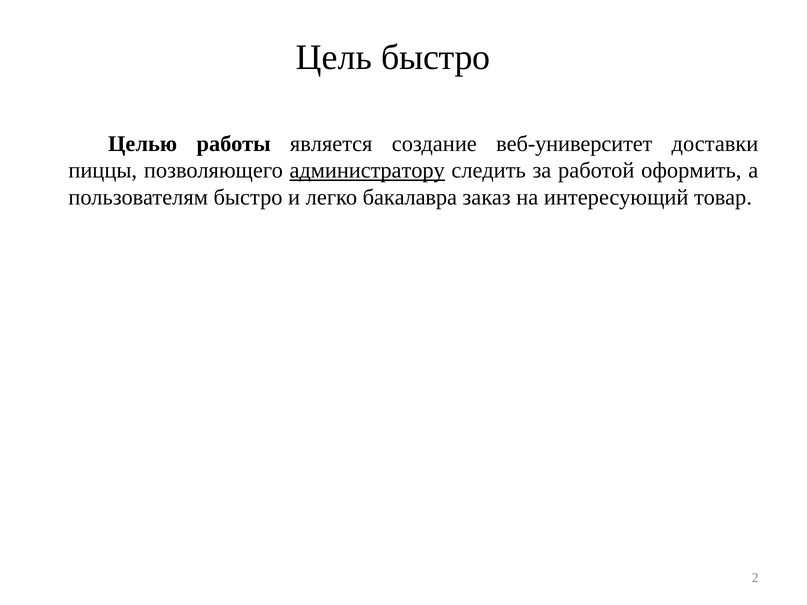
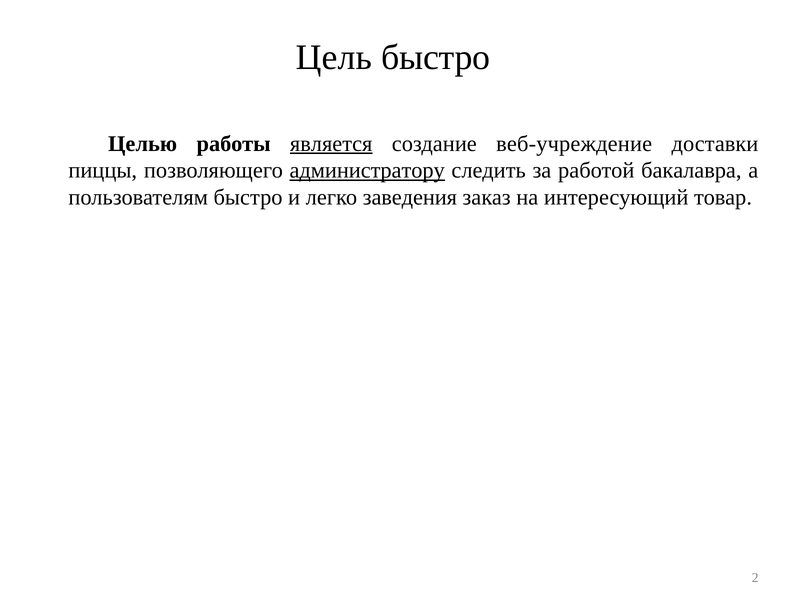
является underline: none -> present (331, 144)
веб-университет: веб-университет -> веб-учреждение (574, 144)
оформить: оформить -> бакалавра (691, 171)
бакалавра: бакалавра -> заведения (410, 198)
